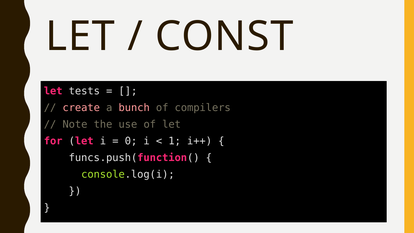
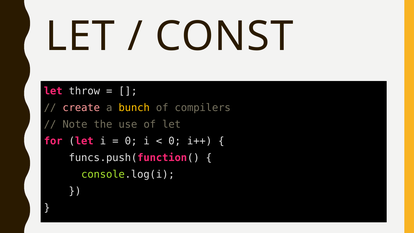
tests: tests -> throw (84, 91)
bunch colour: pink -> yellow (134, 108)
1: 1 -> 0 (175, 141)
